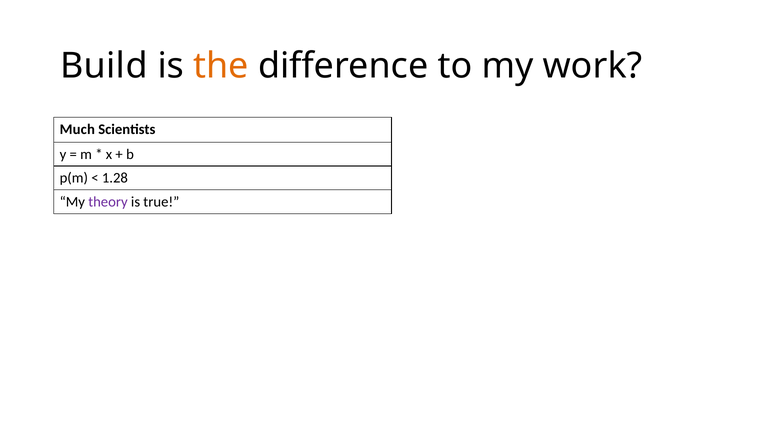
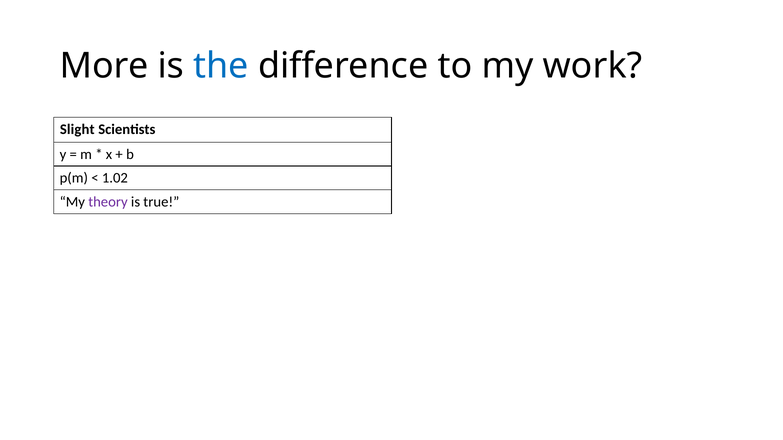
Build: Build -> More (104, 66)
the colour: orange -> blue (221, 66)
Much: Much -> Slight (77, 129)
1.28: 1.28 -> 1.02 (115, 178)
